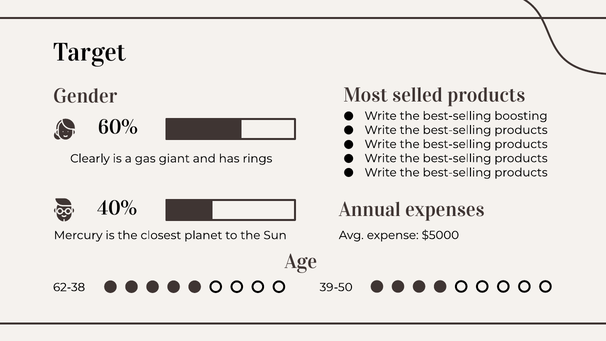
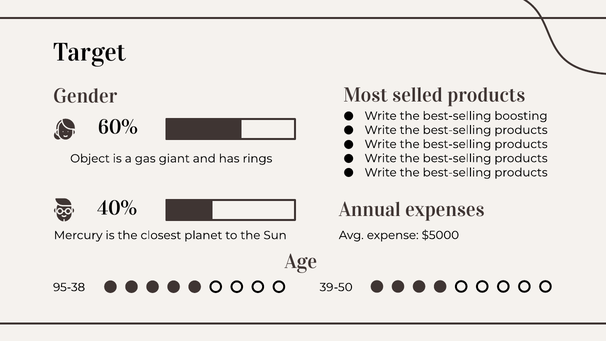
Clearly: Clearly -> Object (90, 159)
62-38: 62-38 -> 95-38 (69, 287)
